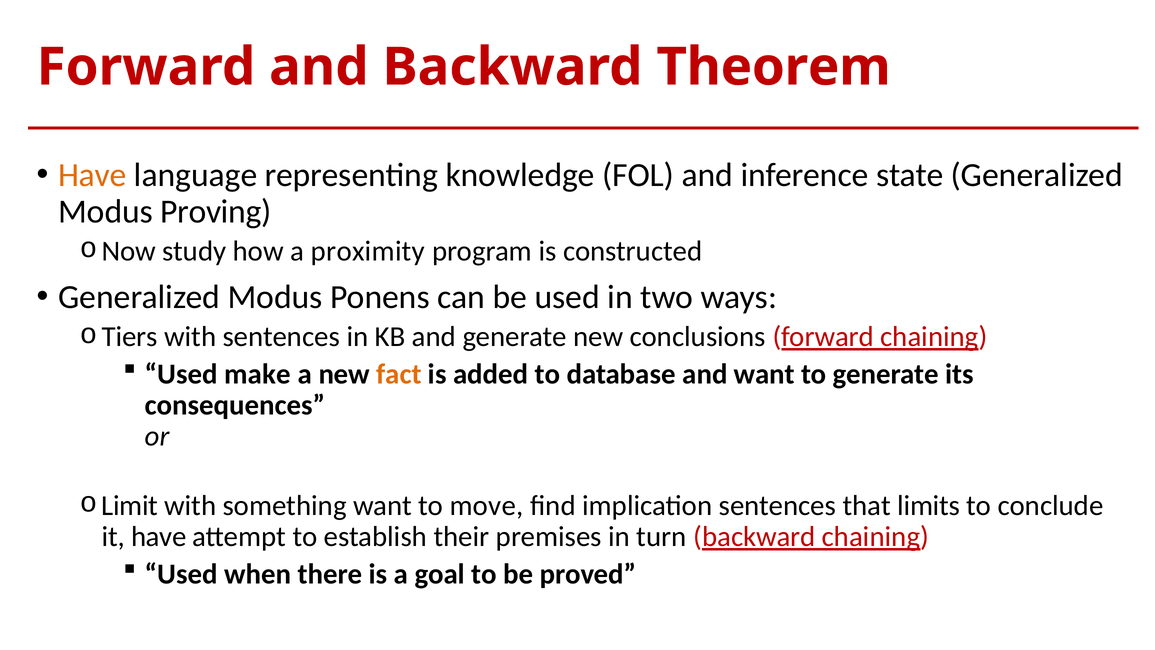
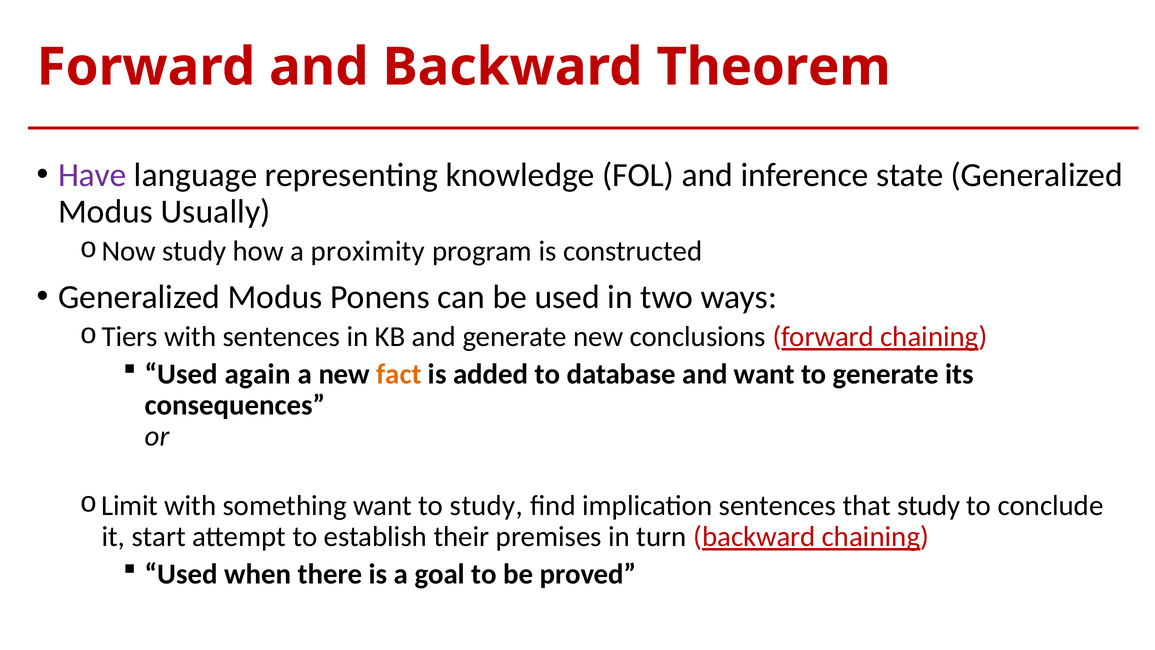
Have colour: orange -> purple (92, 175)
Proving: Proving -> Usually (216, 211)
make: make -> again (258, 374)
to move: move -> study (486, 505)
that limits: limits -> study (929, 505)
it have: have -> start (159, 537)
